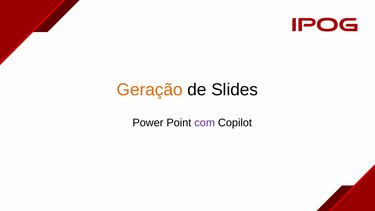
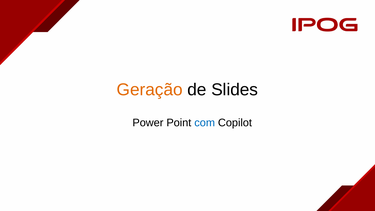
com colour: purple -> blue (205, 123)
